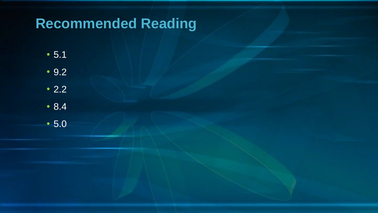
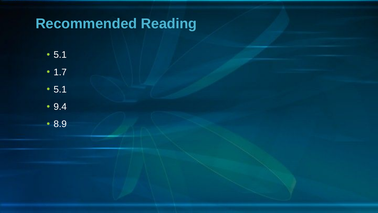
9.2: 9.2 -> 1.7 (60, 72)
2.2: 2.2 -> 5.1 (60, 89)
8.4: 8.4 -> 9.4 (60, 107)
5.0: 5.0 -> 8.9 (60, 124)
